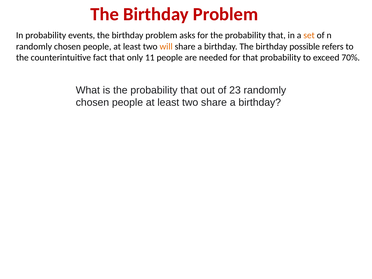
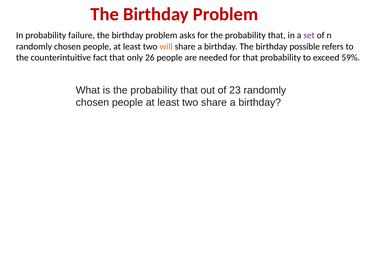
events: events -> failure (82, 35)
set colour: orange -> purple (309, 35)
11: 11 -> 26 (150, 58)
70%: 70% -> 59% (351, 58)
